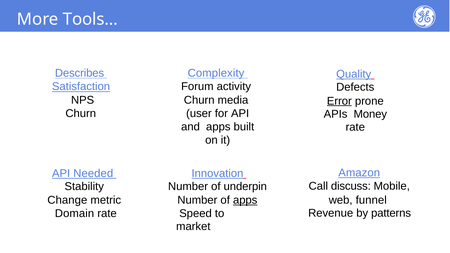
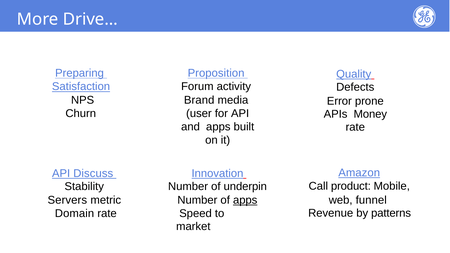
Tools…: Tools… -> Drive… (90, 19)
Describes: Describes -> Preparing (79, 73)
Complexity: Complexity -> Proposition (216, 73)
Churn: Churn -> Brand (199, 100)
Error underline: present -> none (339, 101)
Needed: Needed -> Discuss (93, 173)
discuss: discuss -> product (351, 186)
Change: Change -> Servers (67, 200)
